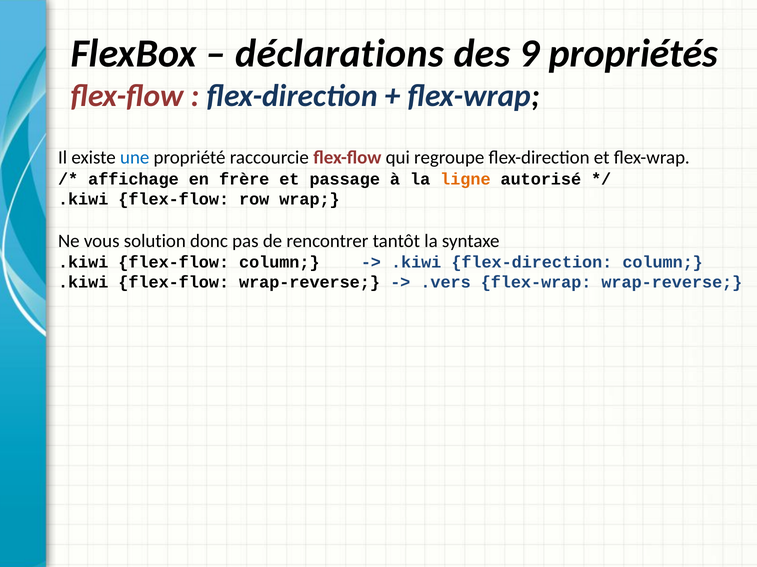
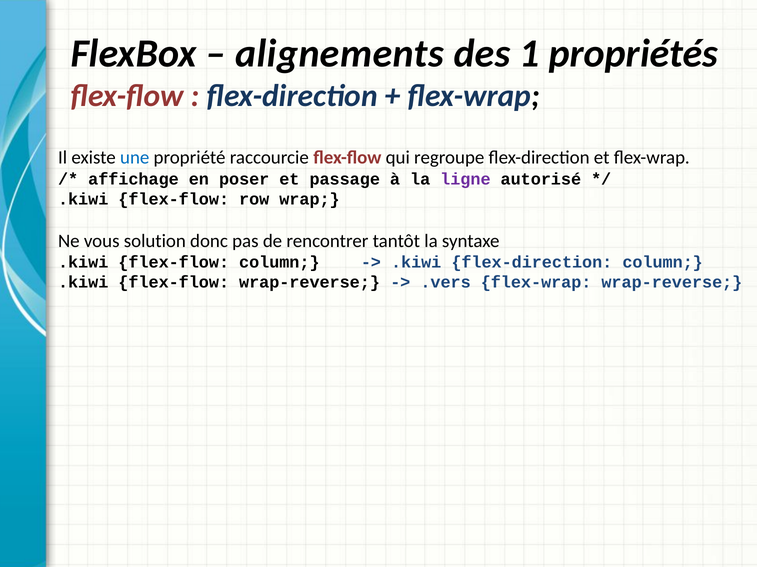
déclarations: déclarations -> alignements (340, 53)
9: 9 -> 1 (529, 53)
frère: frère -> poser (244, 179)
ligne colour: orange -> purple (465, 179)
